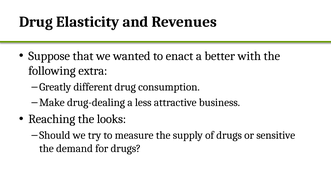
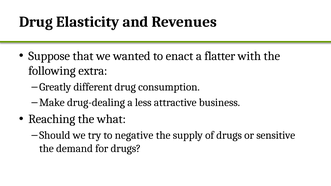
better: better -> flatter (220, 56)
looks: looks -> what (111, 119)
measure: measure -> negative (134, 135)
